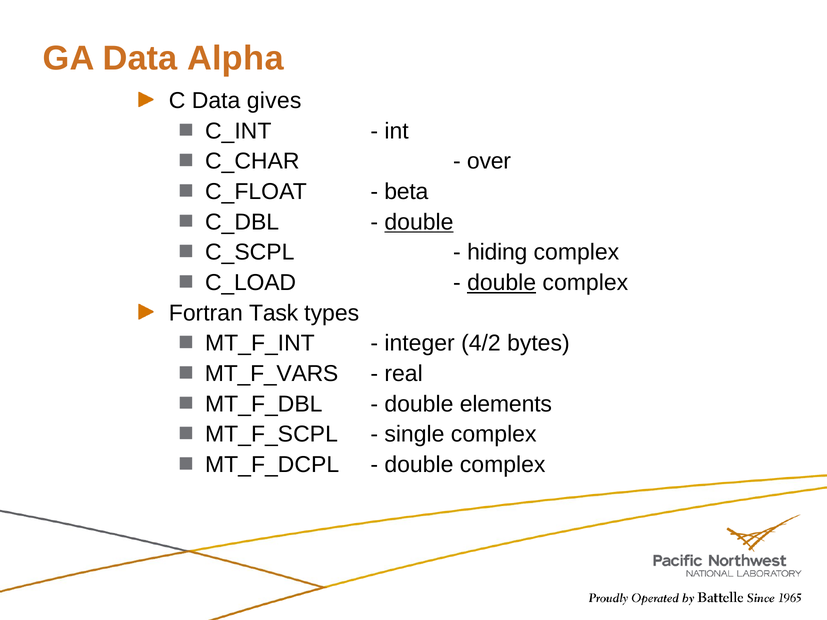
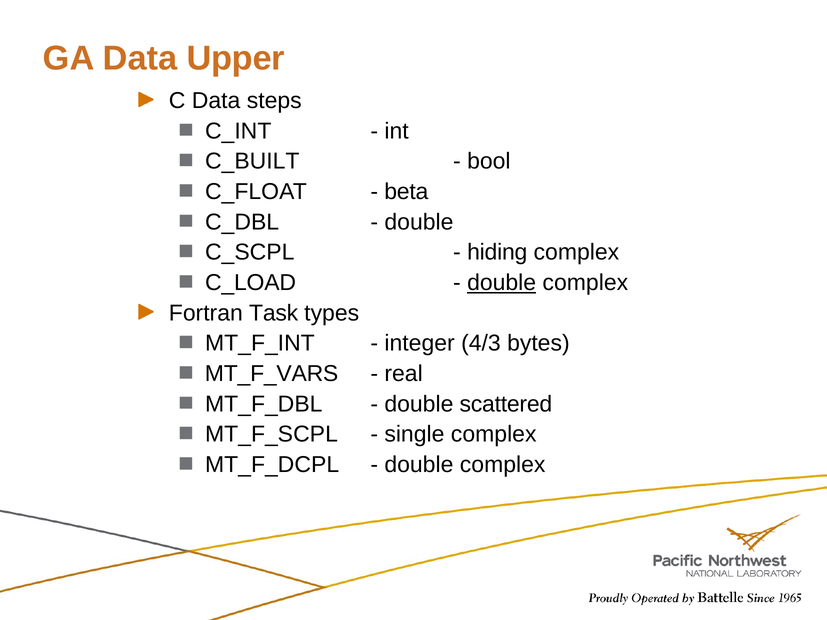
Alpha: Alpha -> Upper (236, 58)
gives: gives -> steps (274, 101)
C_CHAR: C_CHAR -> C_BUILT (252, 161)
over: over -> bool (489, 161)
double underline: present -> none (419, 222)
4/2: 4/2 -> 4/3 (481, 344)
elements: elements -> scattered (506, 404)
